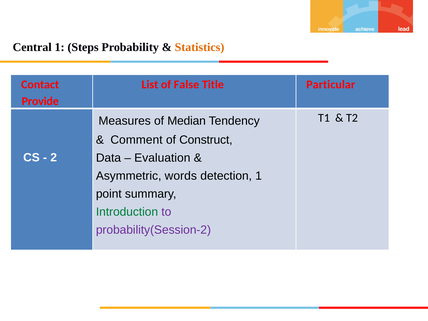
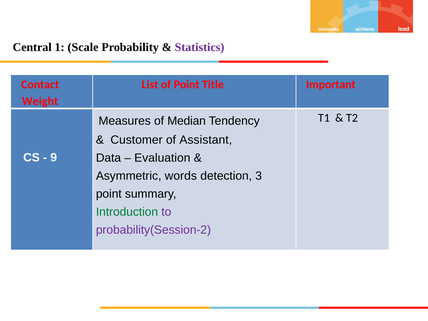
Steps: Steps -> Scale (83, 47)
Statistics colour: orange -> purple (200, 47)
of False: False -> Point (187, 84)
Particular: Particular -> Important (331, 84)
Provide: Provide -> Weight (40, 101)
Comment: Comment -> Customer (137, 140)
Construct: Construct -> Assistant (206, 140)
2: 2 -> 9 (54, 158)
detection 1: 1 -> 3 (259, 176)
